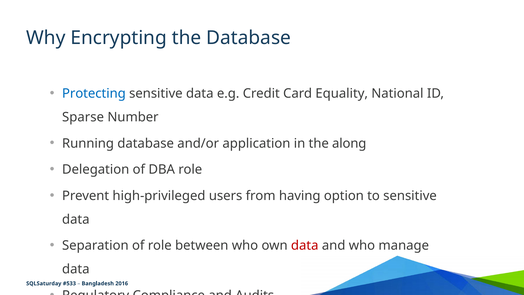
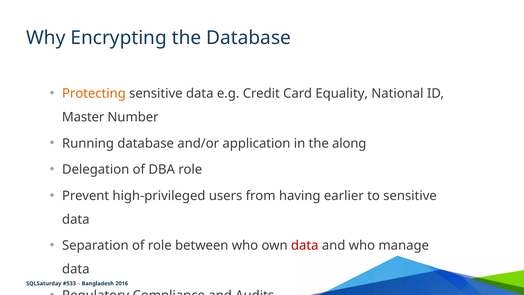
Protecting colour: blue -> orange (94, 93)
Sparse: Sparse -> Master (83, 117)
option: option -> earlier (344, 196)
